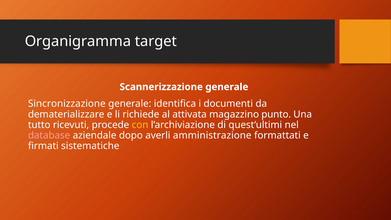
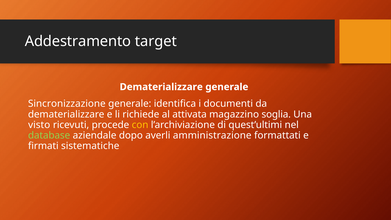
Organigramma: Organigramma -> Addestramento (78, 41)
Scannerizzazione: Scannerizzazione -> Dematerializzare (161, 87)
punto: punto -> soglia (276, 114)
tutto: tutto -> visto (39, 125)
database colour: pink -> light green (49, 135)
